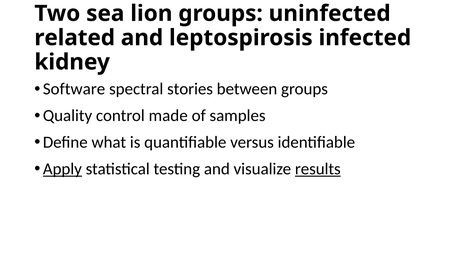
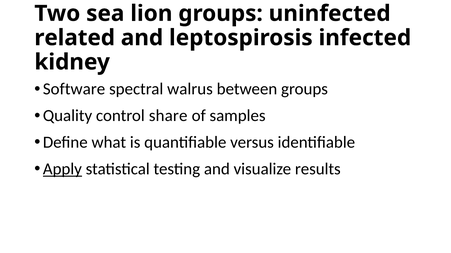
stories: stories -> walrus (190, 89)
made: made -> share (168, 116)
results underline: present -> none (318, 169)
